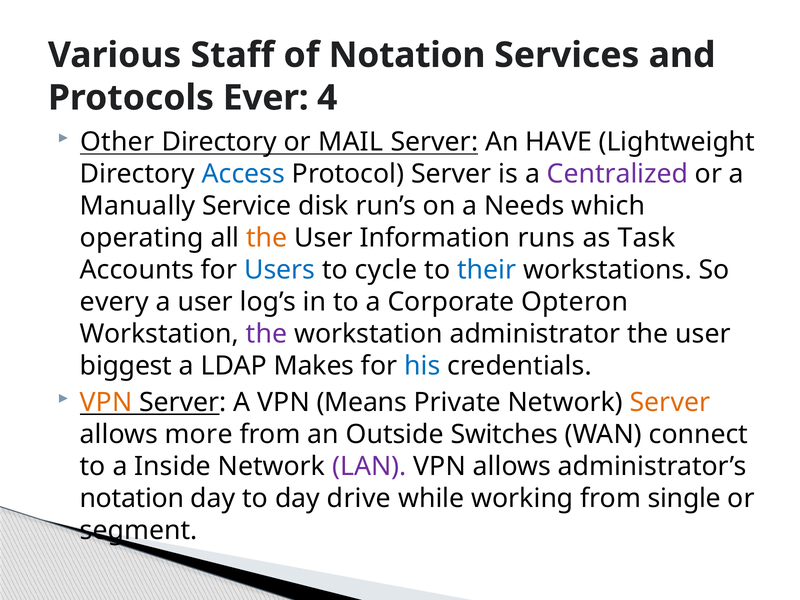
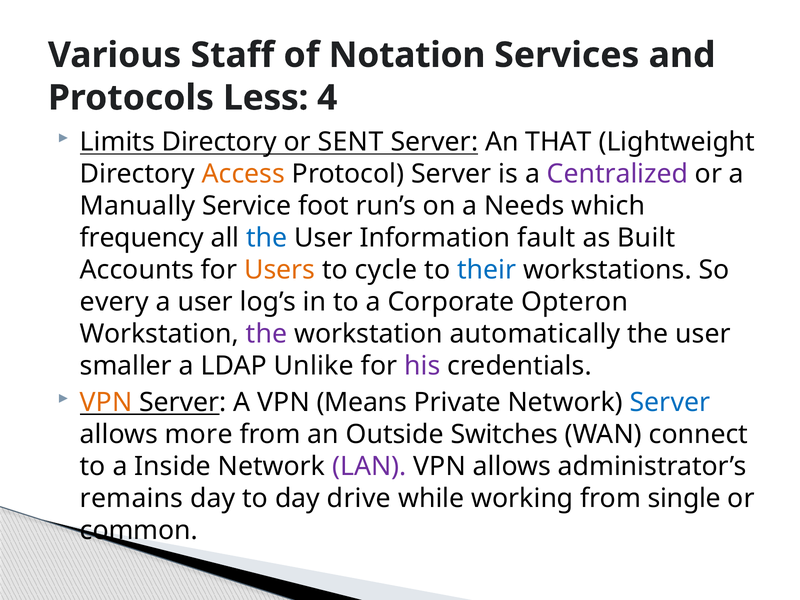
Ever: Ever -> Less (266, 98)
Other: Other -> Limits (117, 142)
MAIL: MAIL -> SENT (351, 142)
HAVE: HAVE -> THAT (559, 142)
Access colour: blue -> orange (243, 174)
disk: disk -> foot (324, 206)
operating: operating -> frequency (142, 238)
the colour: orange -> blue (267, 238)
runs: runs -> fault (546, 238)
Task: Task -> Built (646, 238)
Users colour: blue -> orange (280, 270)
administrator: administrator -> automatically (535, 334)
biggest: biggest -> smaller (126, 366)
Makes: Makes -> Unlike (314, 366)
his colour: blue -> purple (422, 366)
Server colour: orange -> blue (670, 402)
notation: notation -> remains (132, 498)
segment: segment -> common (139, 530)
